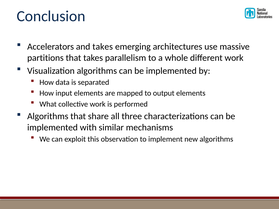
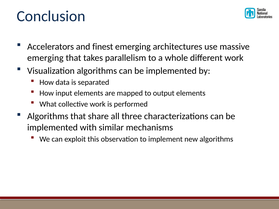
and takes: takes -> finest (103, 47)
partitions: partitions -> emerging (45, 58)
